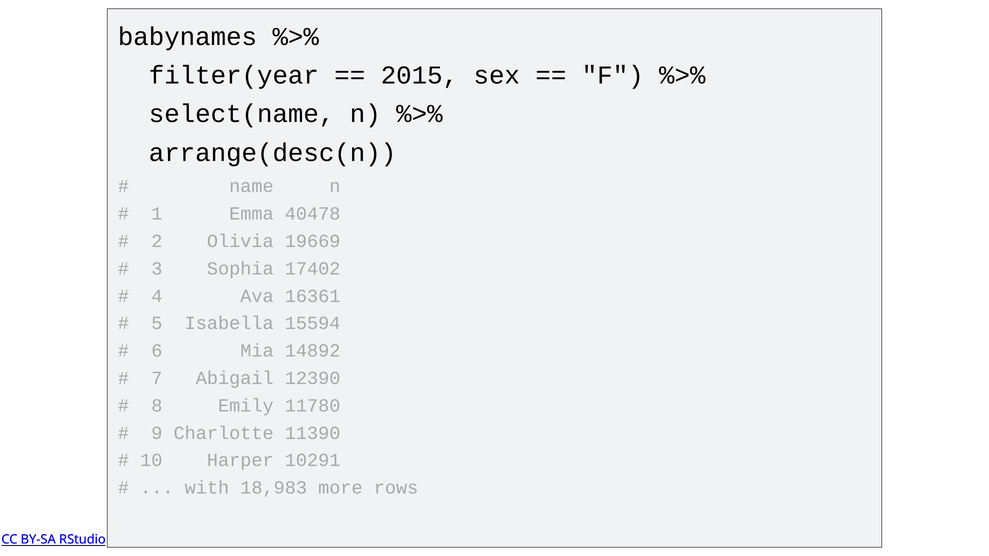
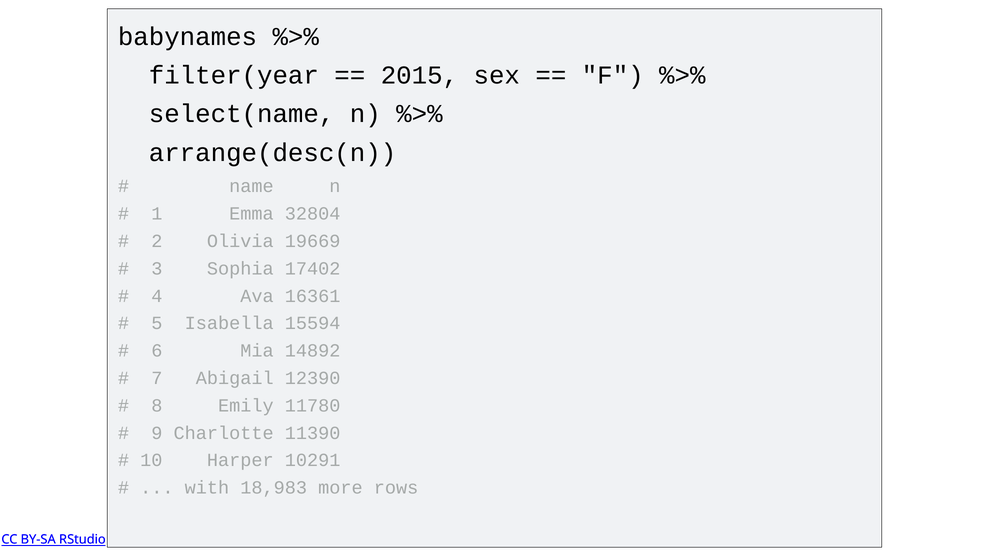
40478: 40478 -> 32804 (313, 214)
